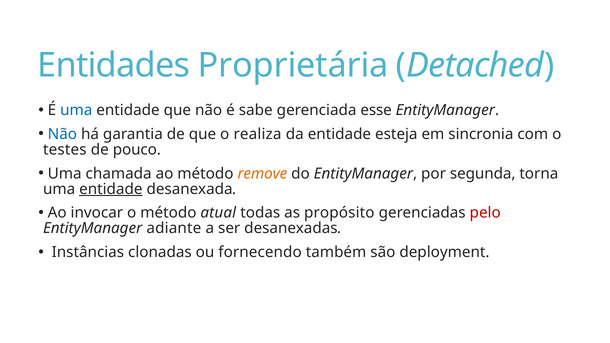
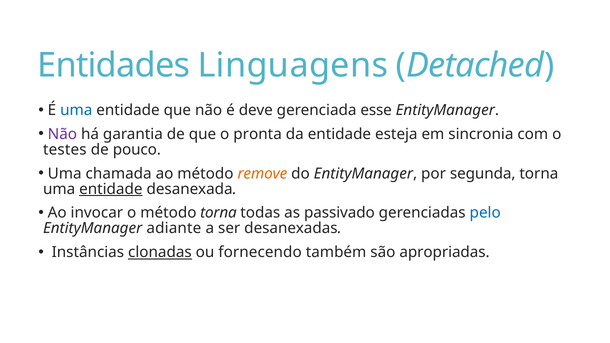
Proprietária: Proprietária -> Linguagens (293, 66)
sabe: sabe -> deve (256, 110)
Não colour: blue -> purple (62, 134)
realiza: realiza -> pronta (258, 134)
método atual: atual -> torna (218, 213)
propósito: propósito -> passivado (339, 213)
pelo colour: red -> blue (485, 213)
clonadas underline: none -> present (160, 252)
deployment: deployment -> apropriadas (445, 252)
